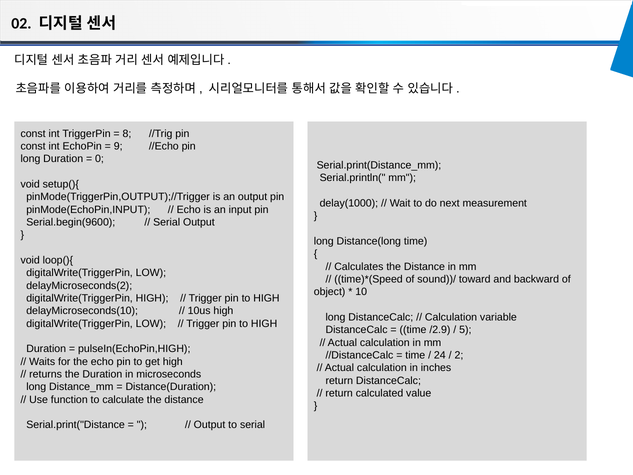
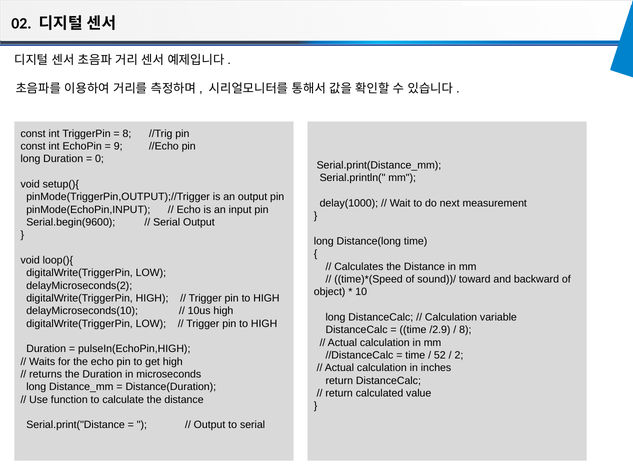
5: 5 -> 8 (465, 330)
24: 24 -> 52 (440, 355)
